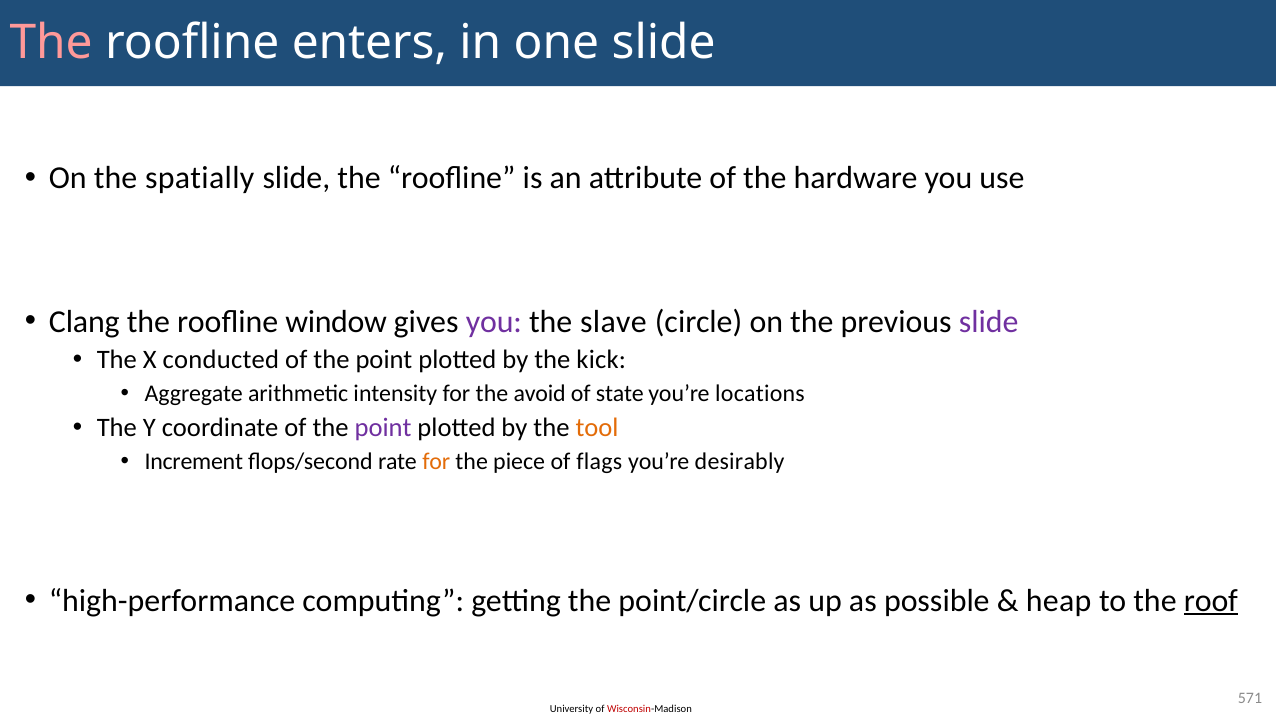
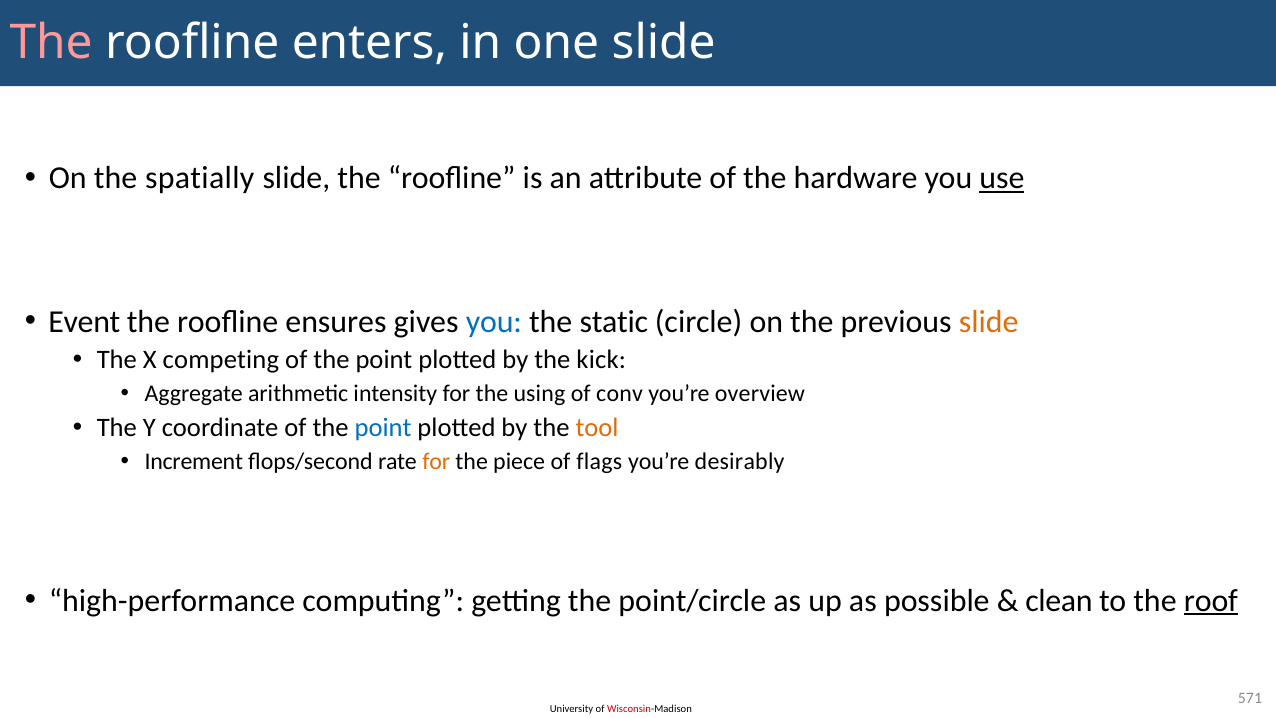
use underline: none -> present (1002, 178)
Clang: Clang -> Event (84, 322)
window: window -> ensures (336, 322)
you colour: purple -> blue (494, 322)
slave: slave -> static (614, 322)
slide colour: purple -> orange (989, 322)
conducted: conducted -> competing (221, 360)
avoid: avoid -> using (539, 394)
state: state -> conv (620, 394)
locations: locations -> overview (760, 394)
point colour: purple -> blue (383, 428)
heap: heap -> clean (1059, 600)
